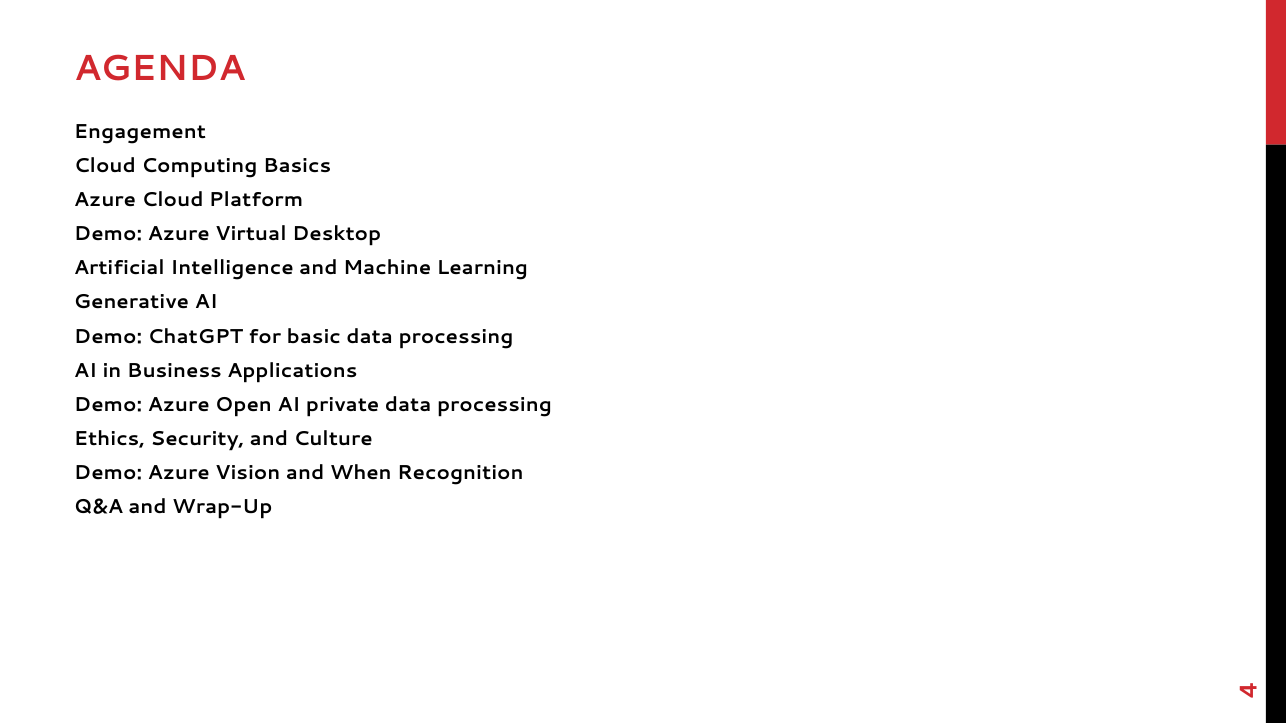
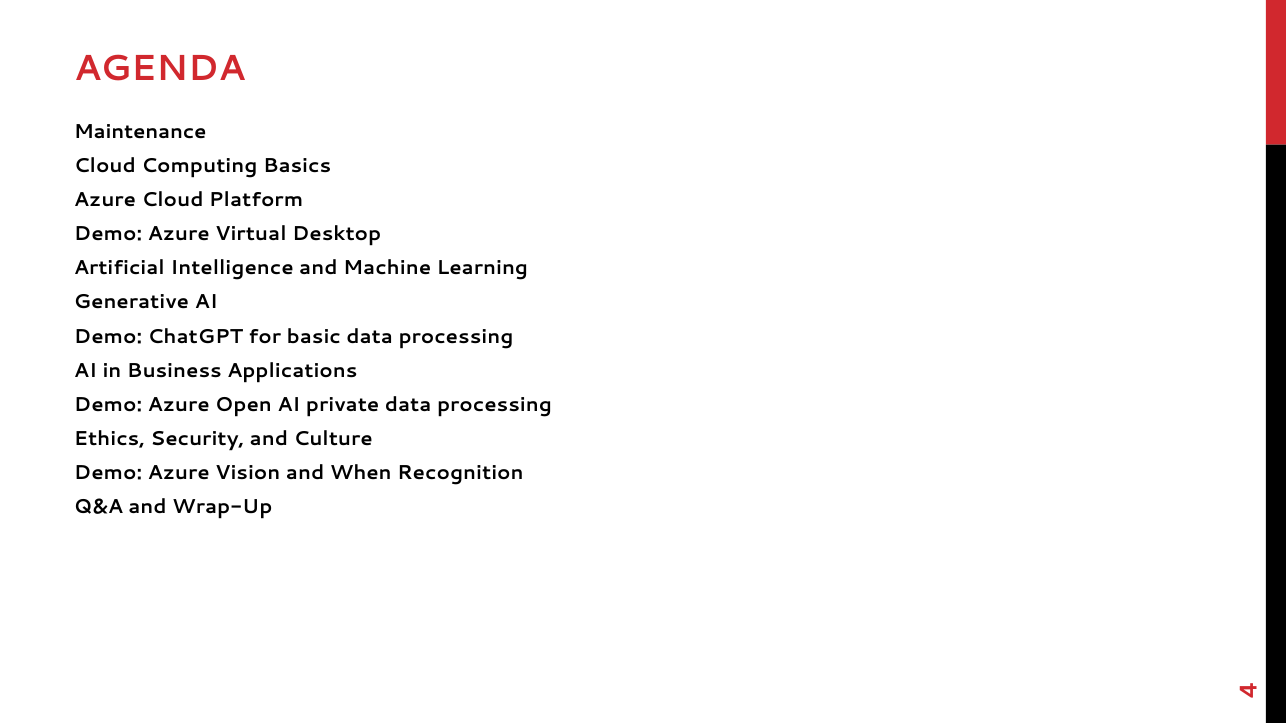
Engagement: Engagement -> Maintenance (140, 132)
